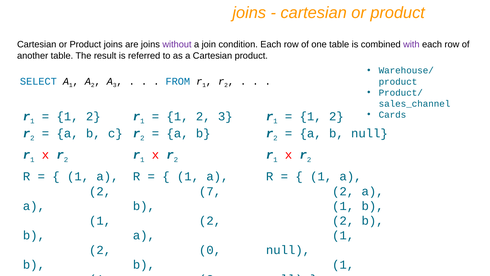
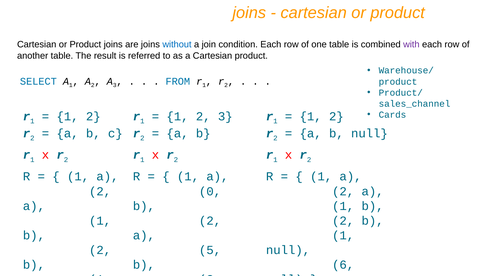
without colour: purple -> blue (177, 45)
7: 7 -> 0 (210, 191)
0: 0 -> 5 (210, 250)
1: 1 -> 6 (343, 265)
